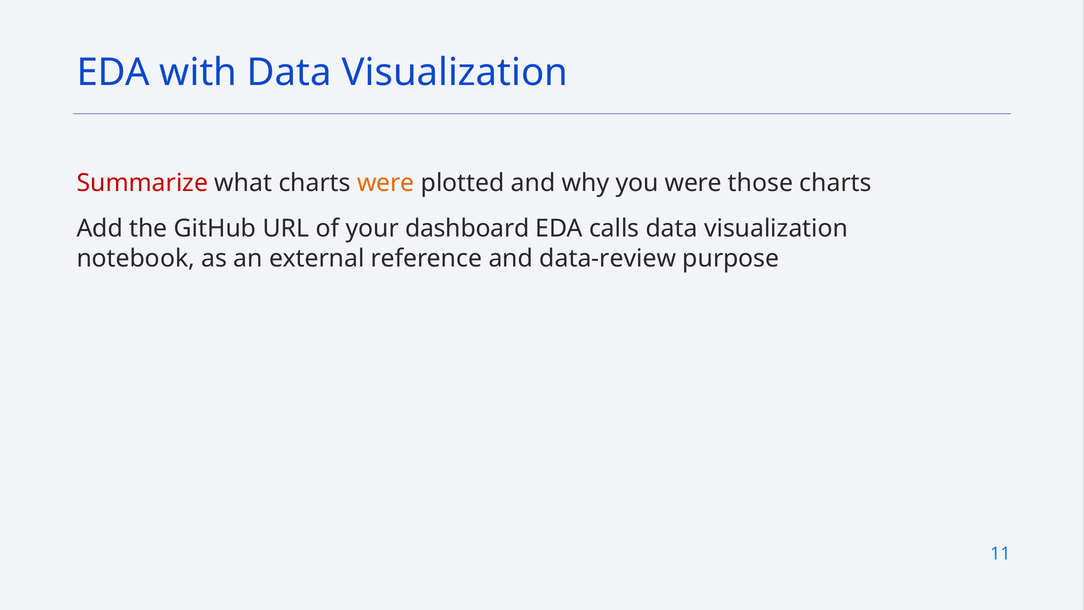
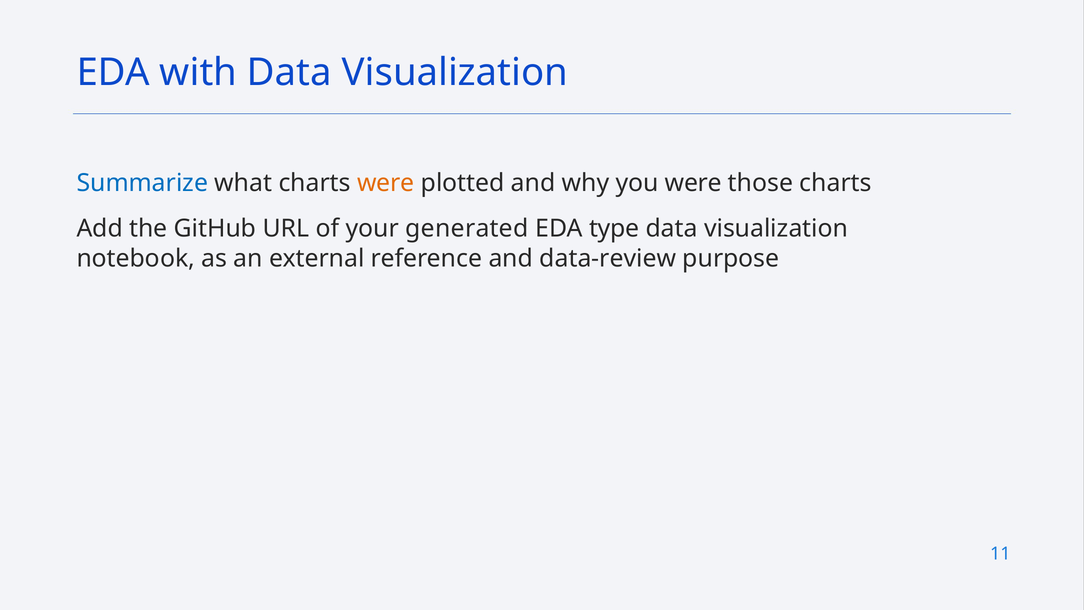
Summarize colour: red -> blue (142, 183)
dashboard: dashboard -> generated (467, 229)
calls: calls -> type (614, 229)
